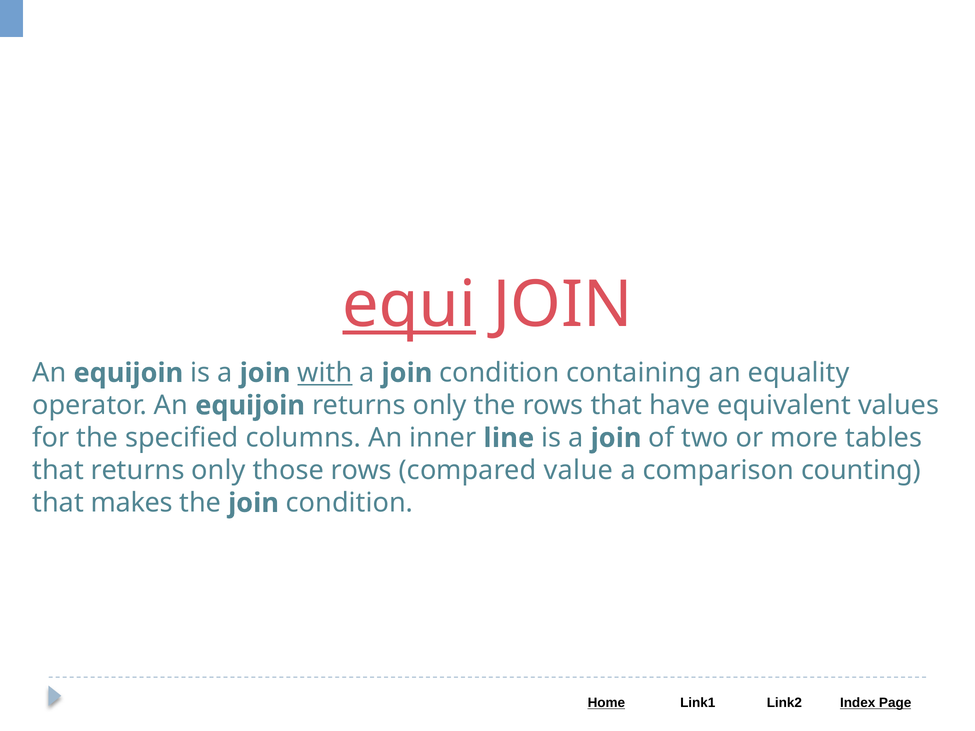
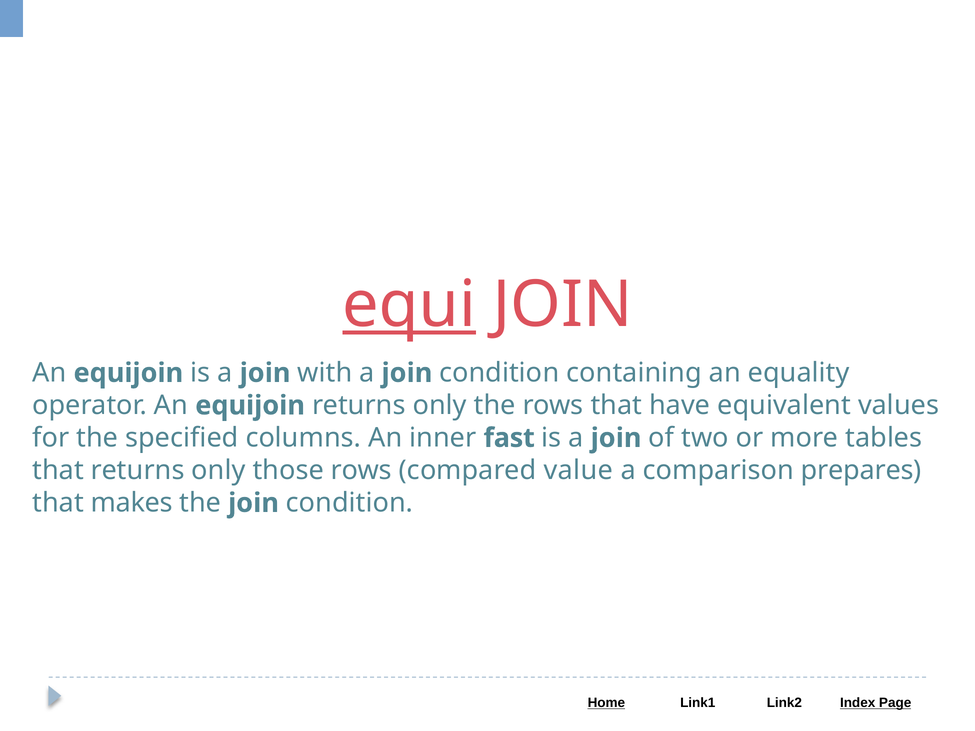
with underline: present -> none (325, 373)
line: line -> fast (509, 438)
counting: counting -> prepares (861, 471)
